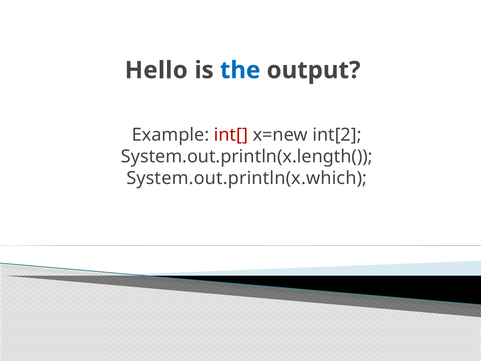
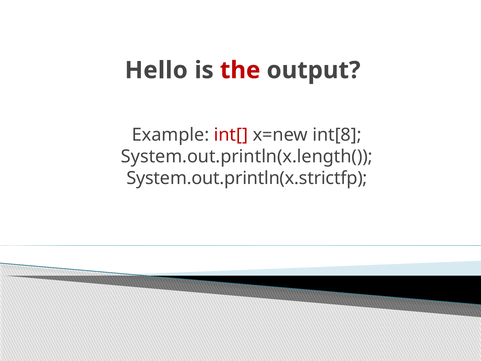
the colour: blue -> red (240, 70)
int[2: int[2 -> int[8 (337, 135)
System.out.println(x.which: System.out.println(x.which -> System.out.println(x.strictfp (247, 178)
